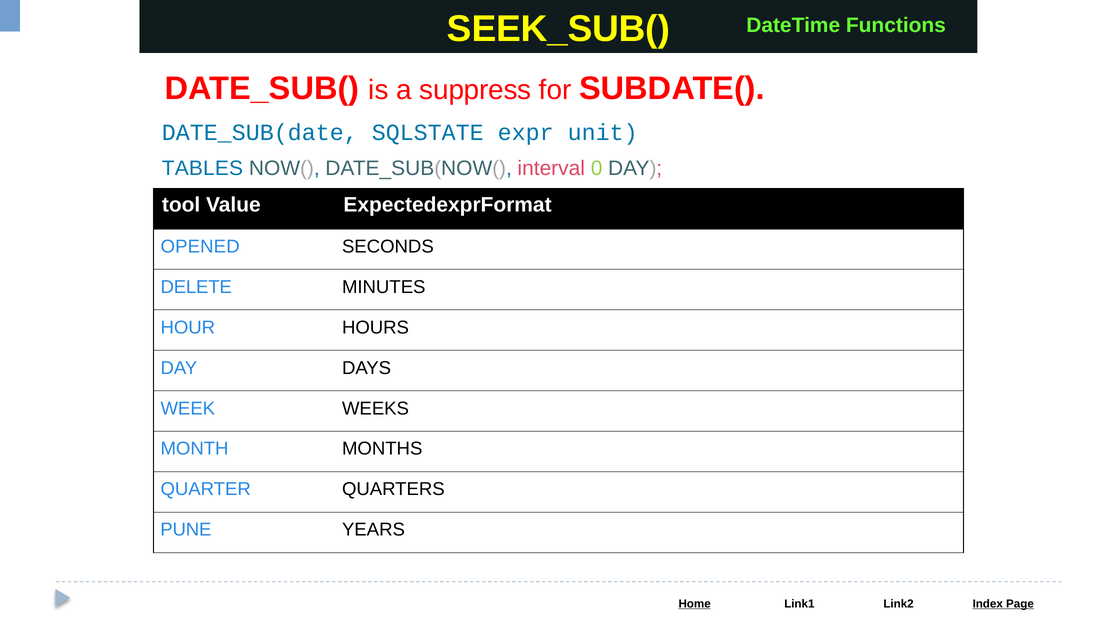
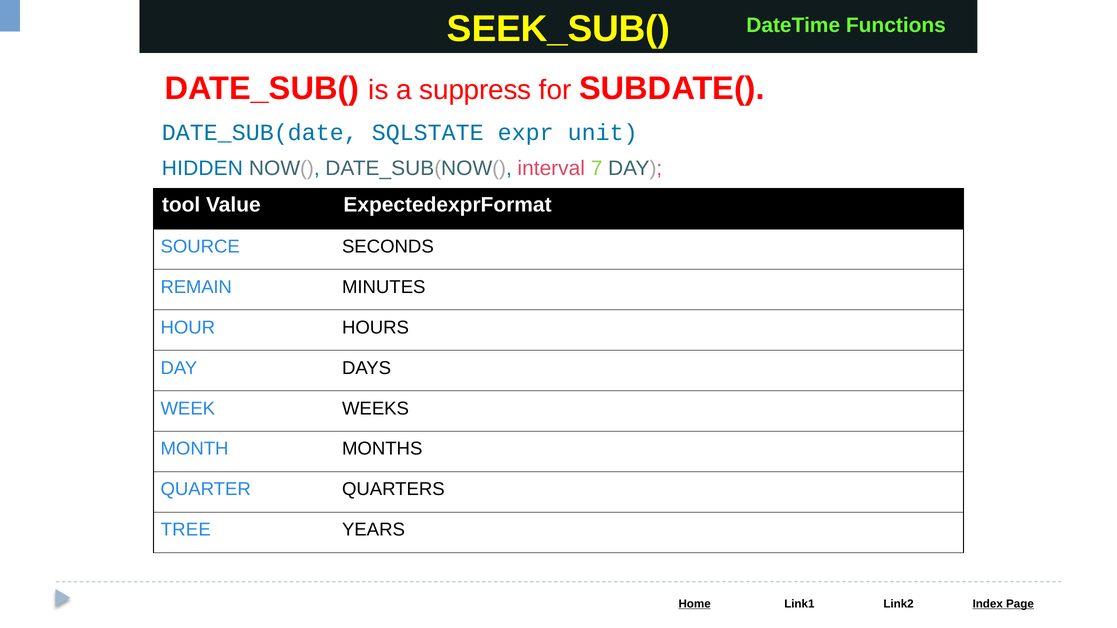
TABLES: TABLES -> HIDDEN (202, 169)
0: 0 -> 7 (597, 169)
OPENED: OPENED -> SOURCE (200, 247)
DELETE: DELETE -> REMAIN (196, 287)
PUNE: PUNE -> TREE (186, 530)
